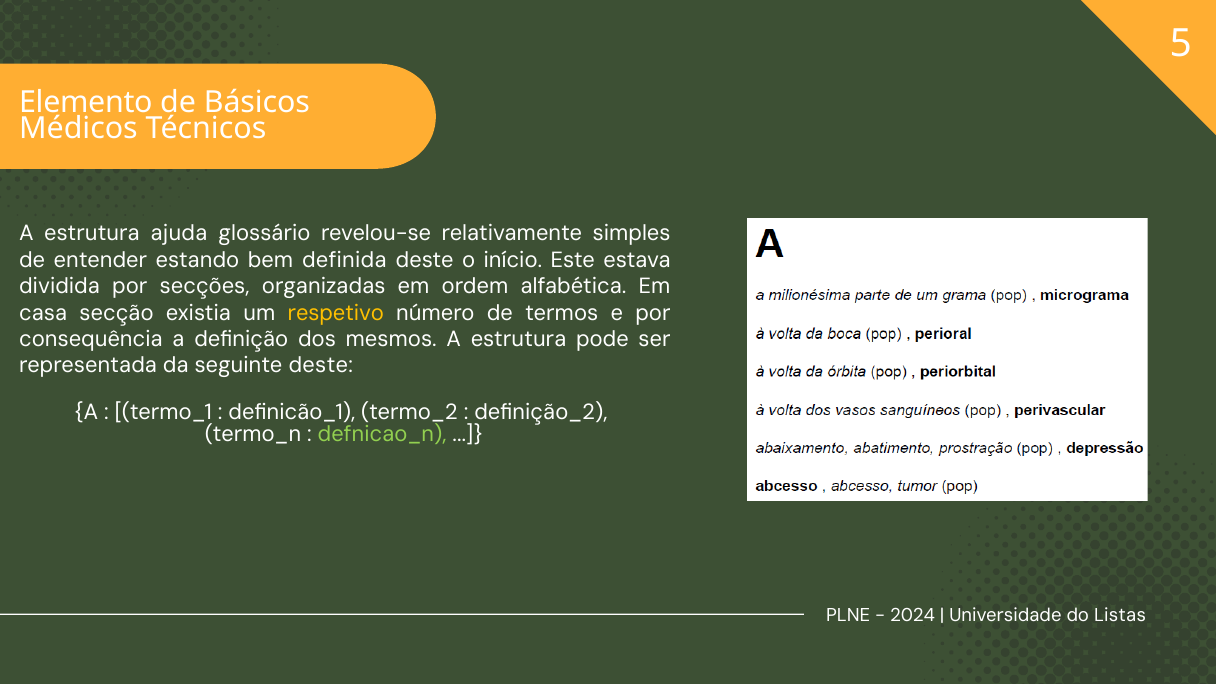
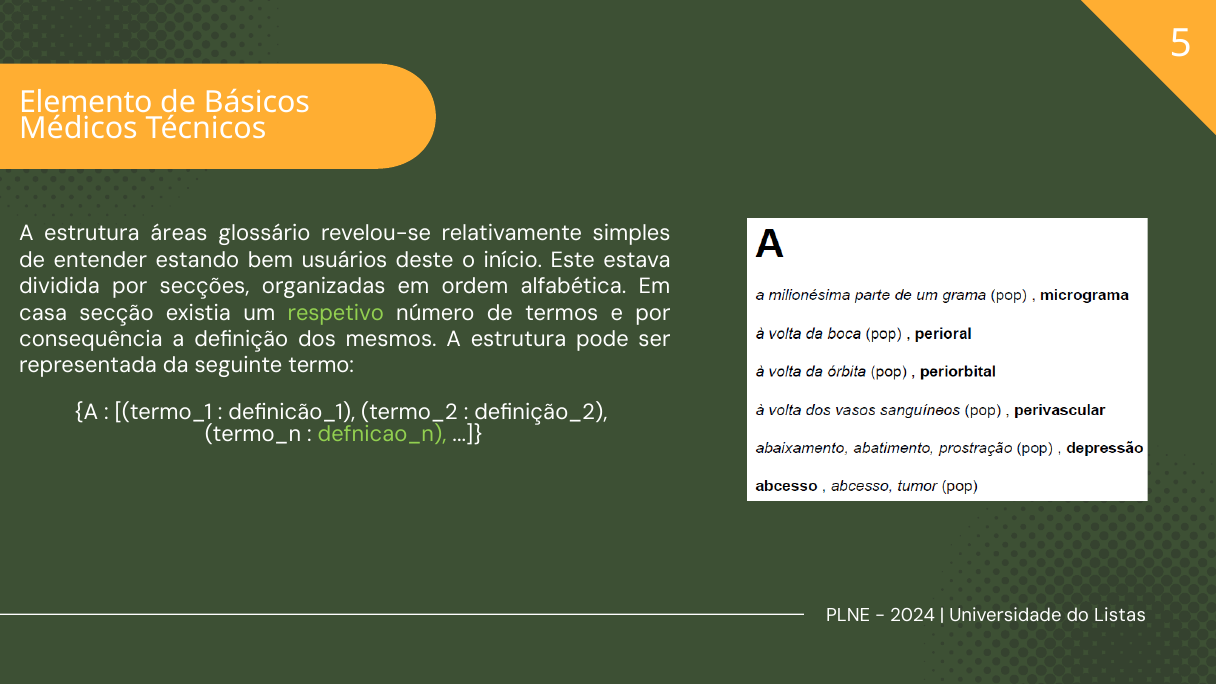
ajuda: ajuda -> áreas (179, 234)
definida: definida -> usuários (345, 260)
respetivo colour: yellow -> light green (336, 313)
seguinte deste: deste -> termo (321, 365)
